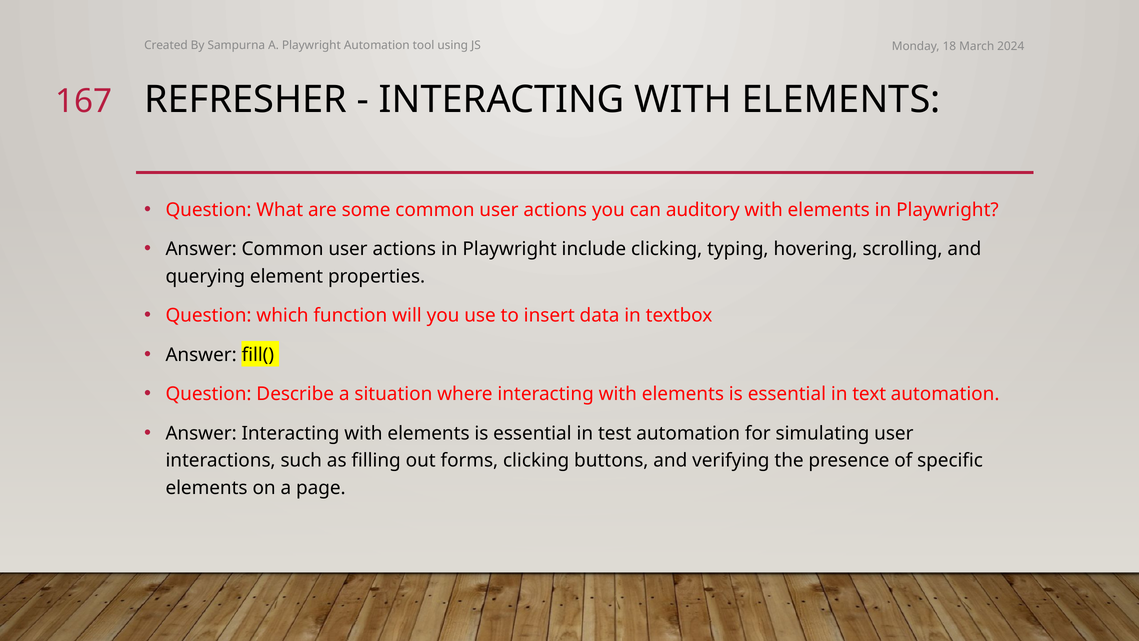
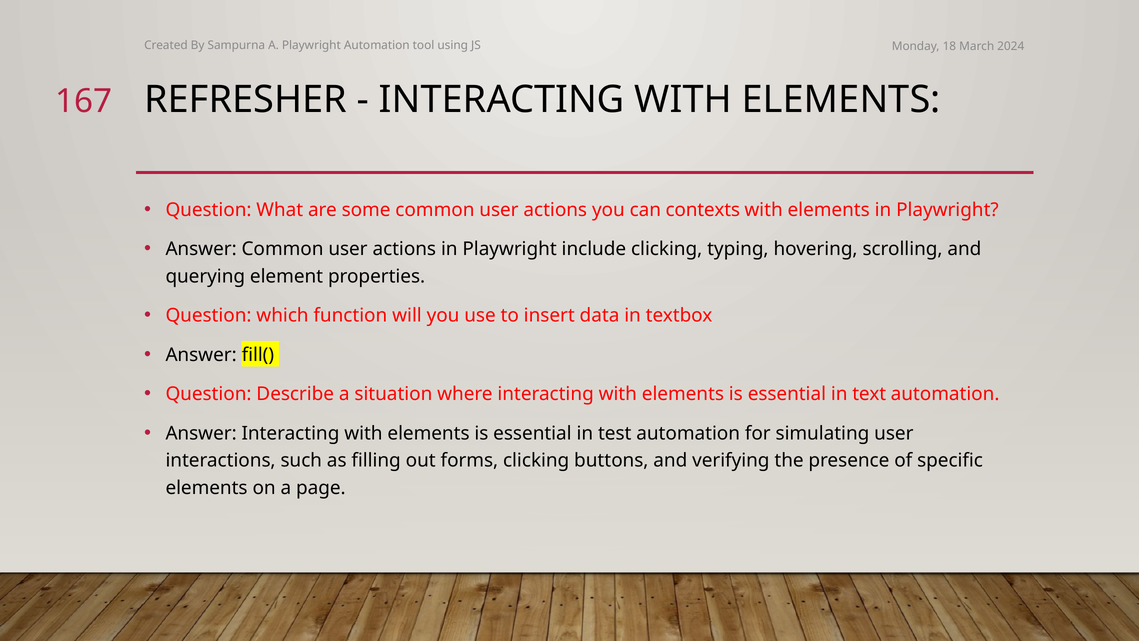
auditory: auditory -> contexts (703, 210)
